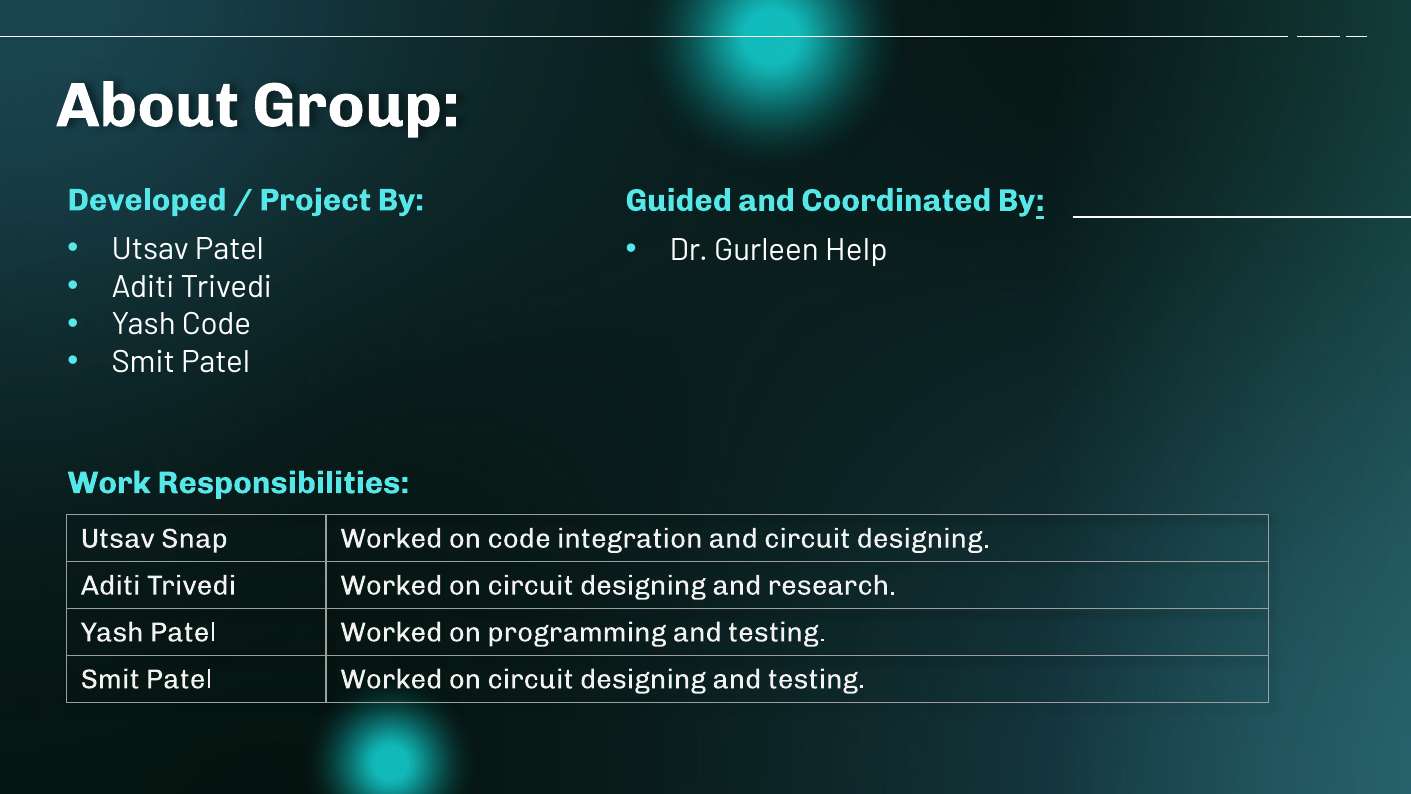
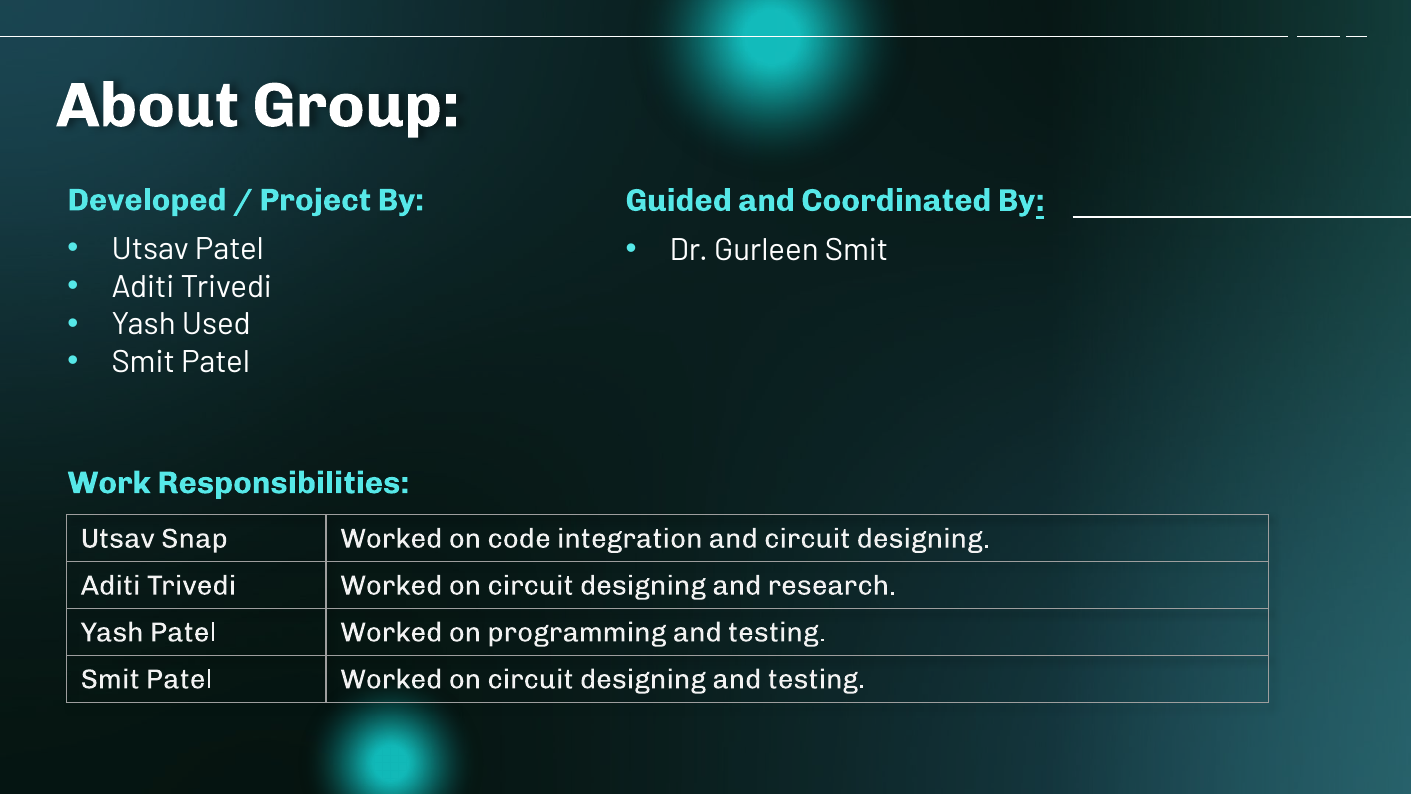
Gurleen Help: Help -> Smit (857, 250)
Yash Code: Code -> Used (216, 325)
